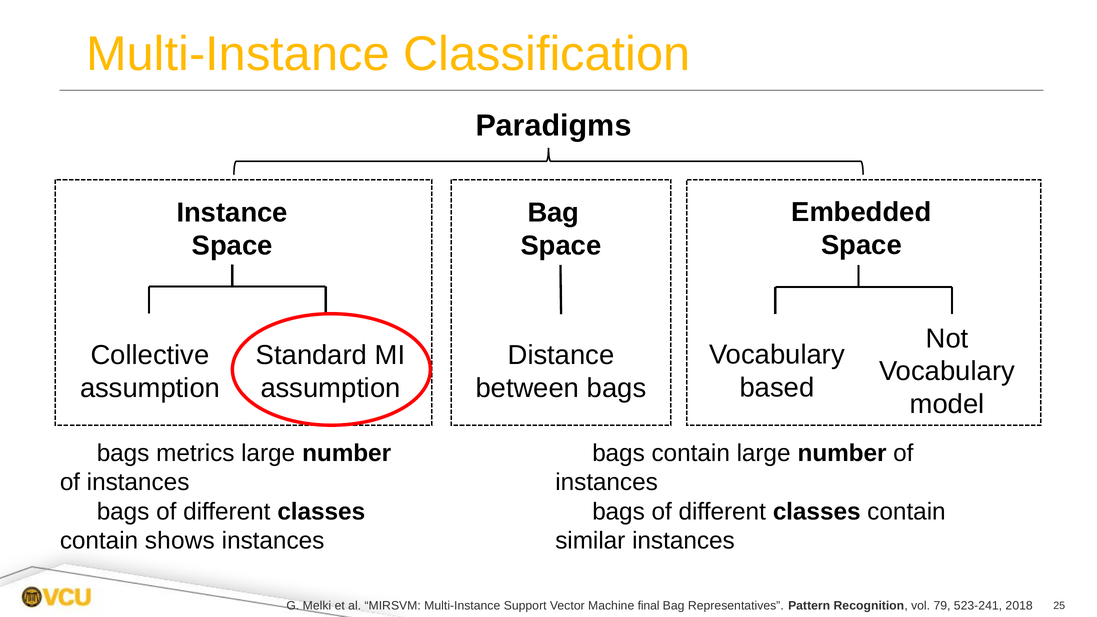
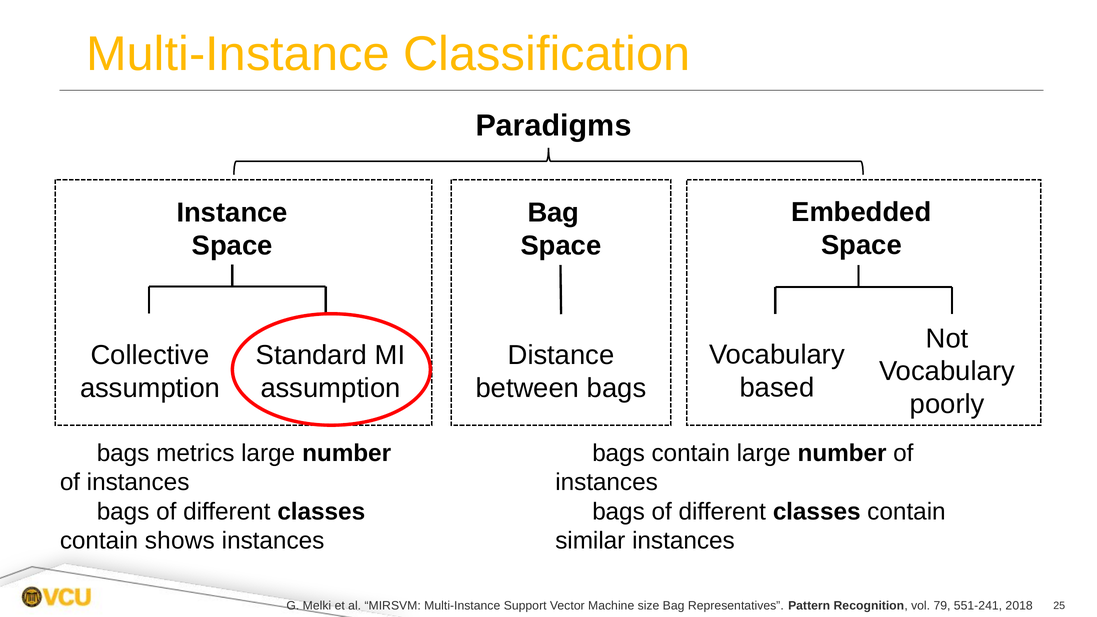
model: model -> poorly (947, 404)
final: final -> size (649, 606)
523-241: 523-241 -> 551-241 (978, 606)
